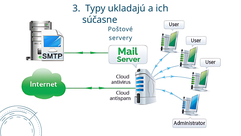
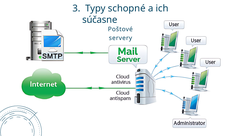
ukladajú: ukladajú -> schopné (127, 8)
